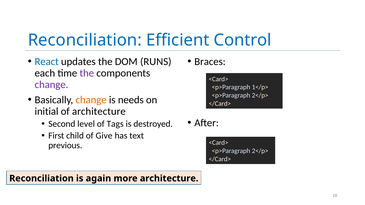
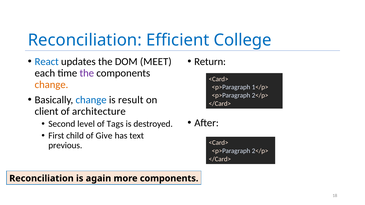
Control: Control -> College (243, 40)
RUNS: RUNS -> MEET (156, 62)
Braces: Braces -> Return (210, 62)
change colour: purple -> orange (51, 85)
change colour: orange -> blue (91, 100)
needs: needs -> result (131, 100)
initial: initial -> client (47, 112)
more architecture: architecture -> components (169, 179)
